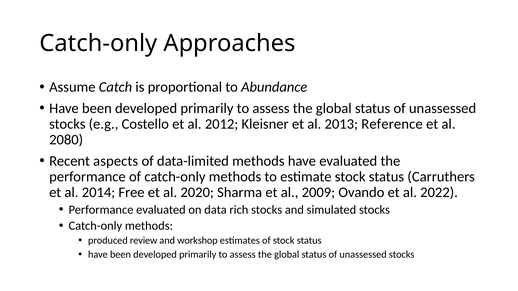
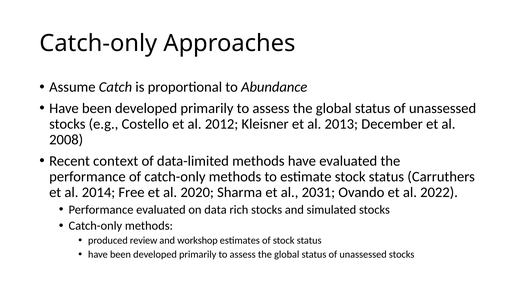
Reference: Reference -> December (392, 124)
2080: 2080 -> 2008 (66, 140)
aspects: aspects -> context (116, 161)
2009: 2009 -> 2031 (318, 193)
